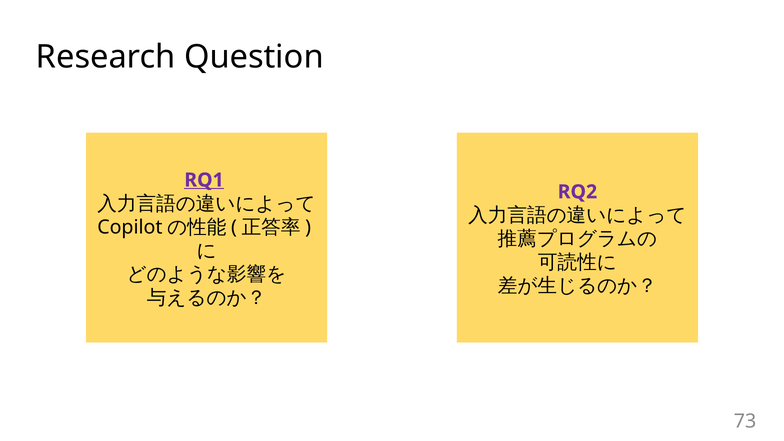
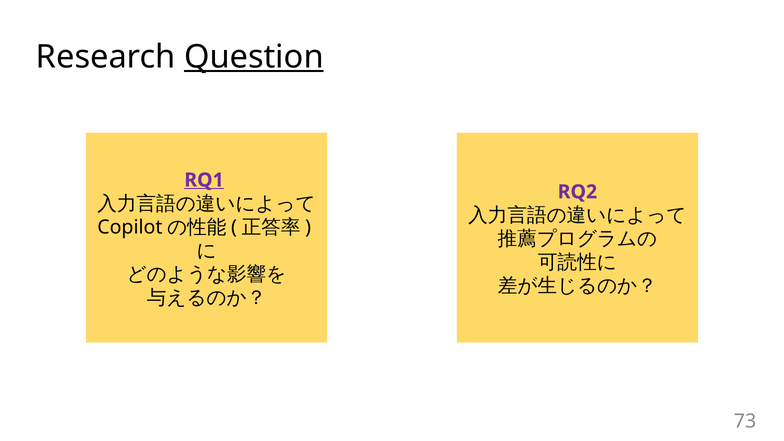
Question underline: none -> present (254, 57)
